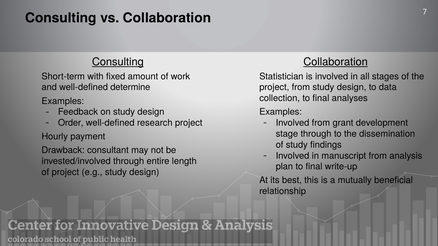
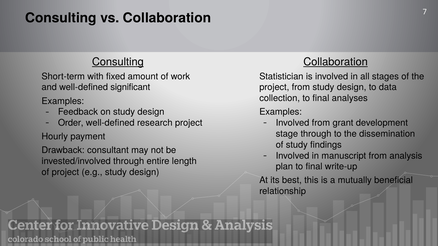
determine: determine -> significant (130, 87)
